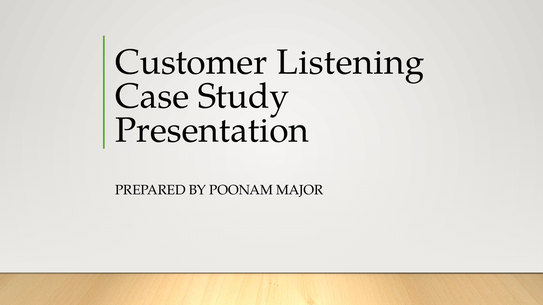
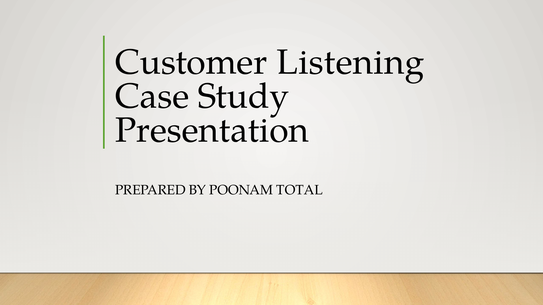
MAJOR: MAJOR -> TOTAL (300, 190)
